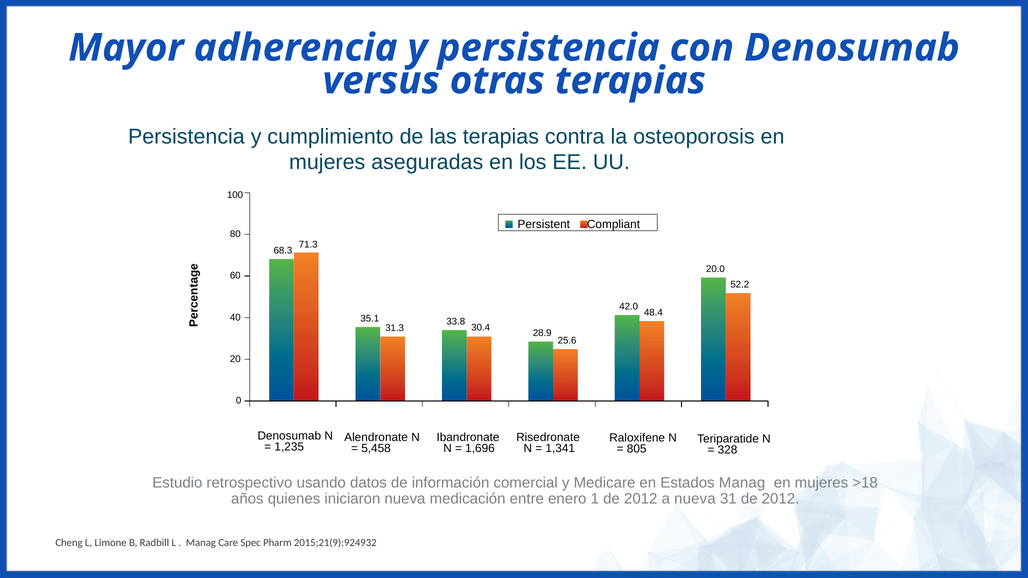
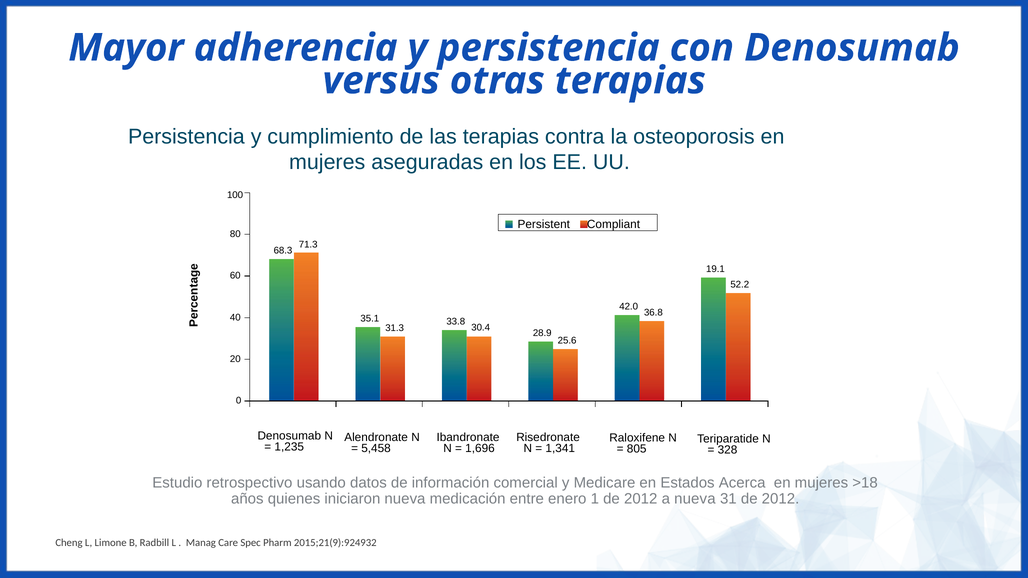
20.0: 20.0 -> 19.1 (715, 269)
48.4: 48.4 -> 36.8 (653, 313)
Estados Manag: Manag -> Acerca (742, 483)
